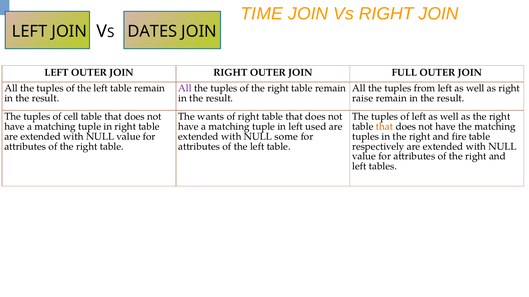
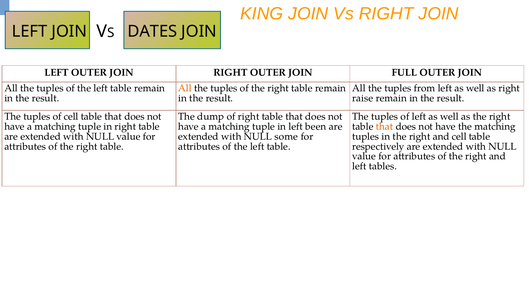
TIME: TIME -> KING (262, 14)
All colour: purple -> orange (185, 88)
wants: wants -> dump (211, 117)
used: used -> been (316, 127)
and fire: fire -> cell (459, 137)
